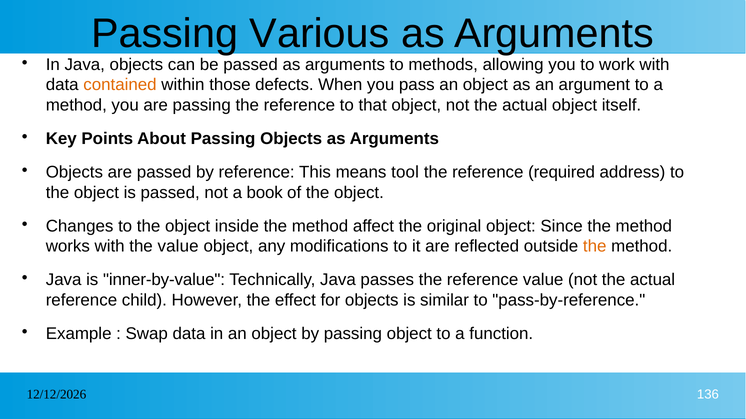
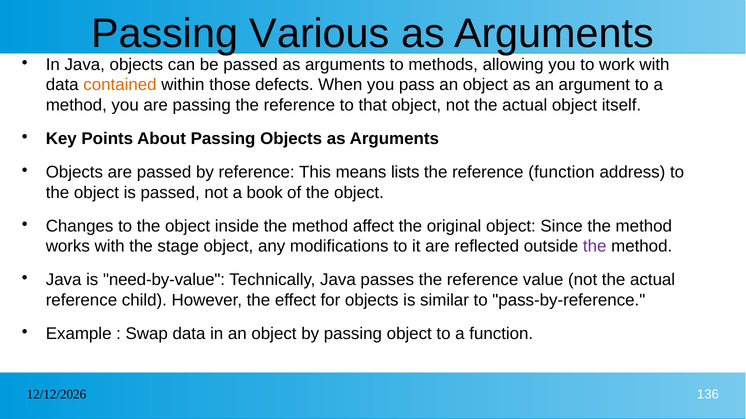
tool: tool -> lists (405, 172)
reference required: required -> function (561, 172)
the value: value -> stage (178, 247)
the colour: orange -> purple (595, 247)
inner-by-value: inner-by-value -> need-by-value (164, 280)
